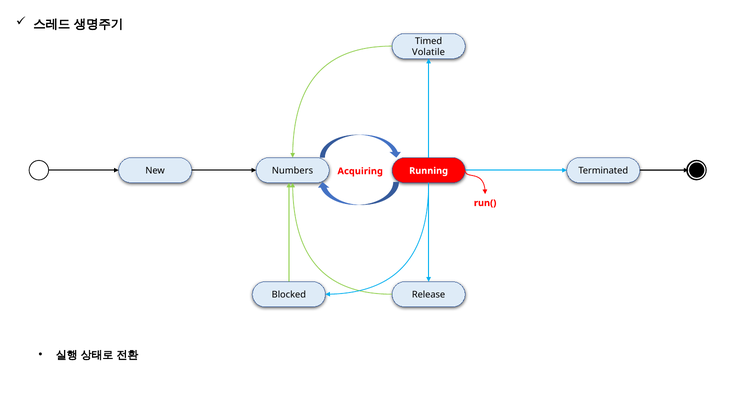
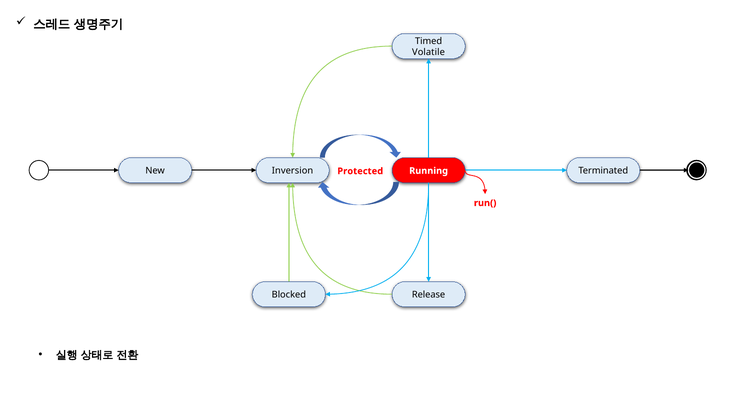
Numbers: Numbers -> Inversion (293, 171)
Acquiring: Acquiring -> Protected (360, 171)
